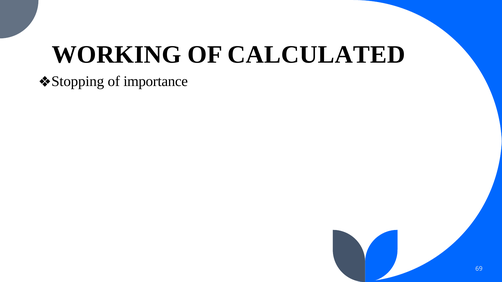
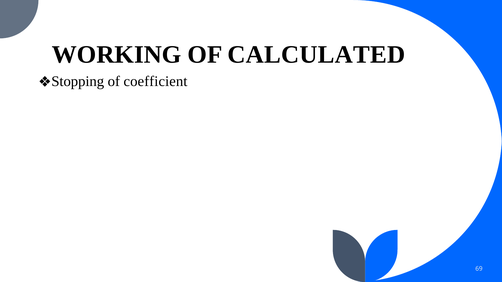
importance: importance -> coefficient (156, 81)
